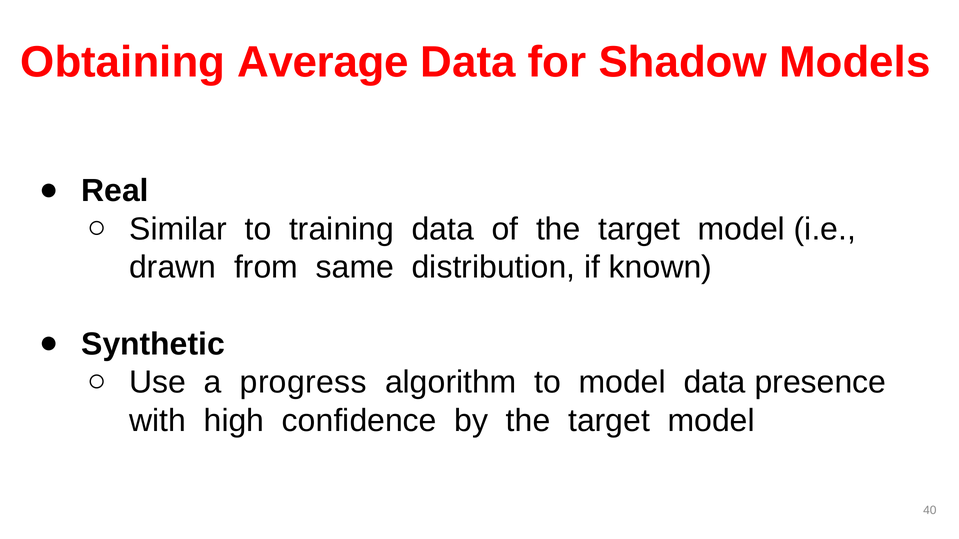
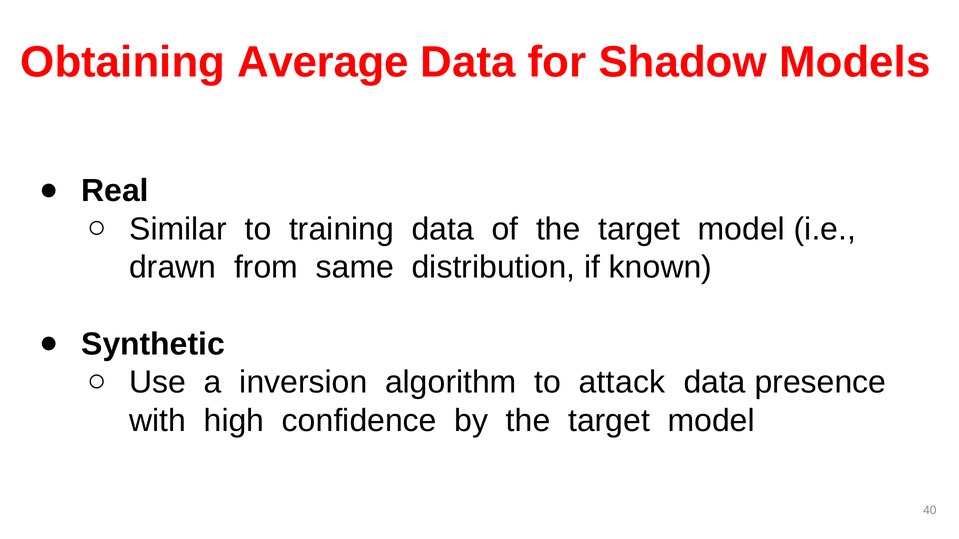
progress: progress -> inversion (303, 383)
to model: model -> attack (622, 383)
